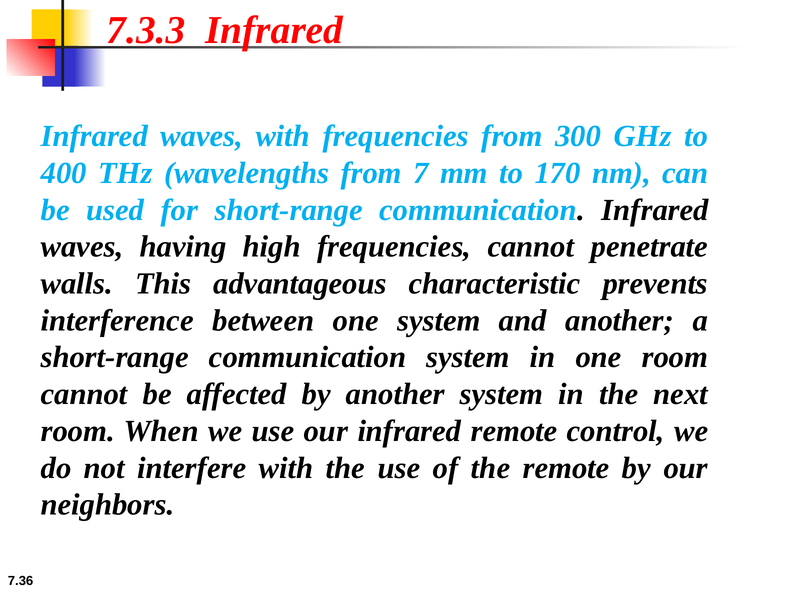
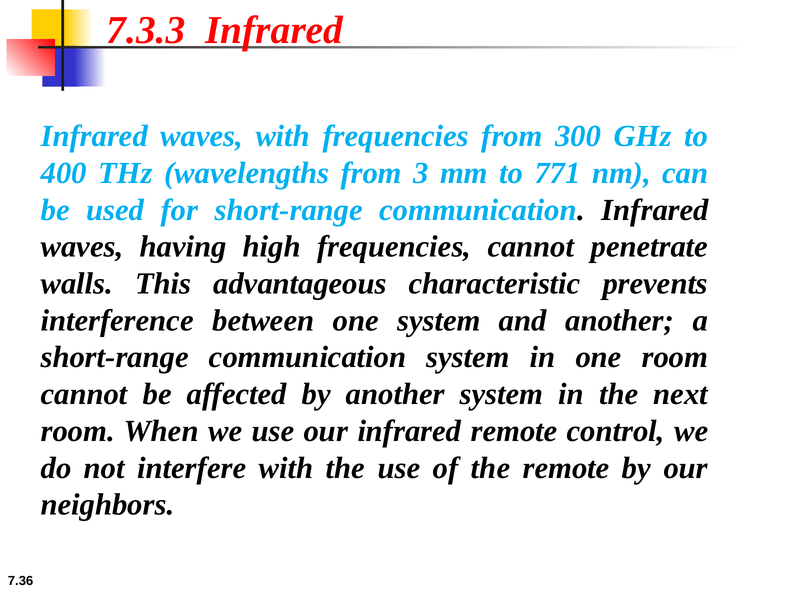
7: 7 -> 3 (421, 173)
170: 170 -> 771 (558, 173)
